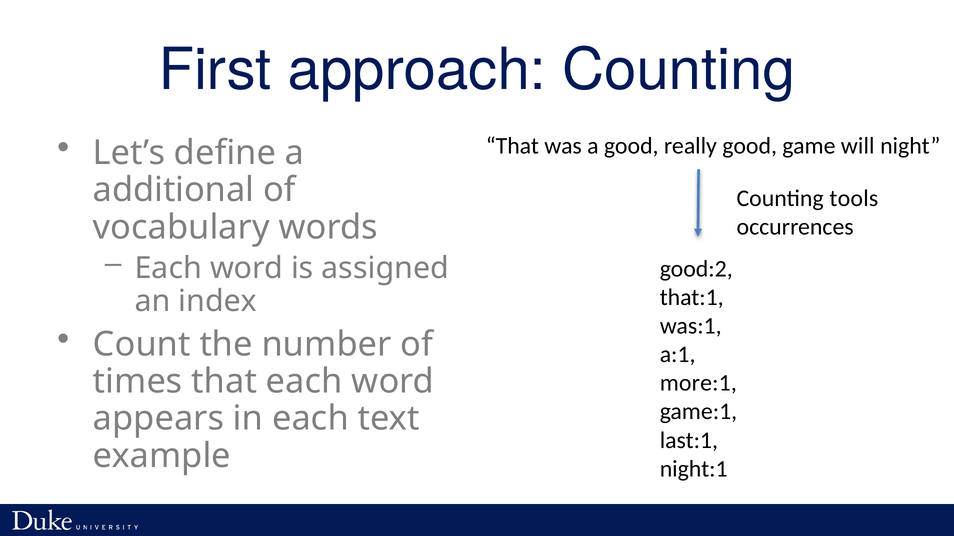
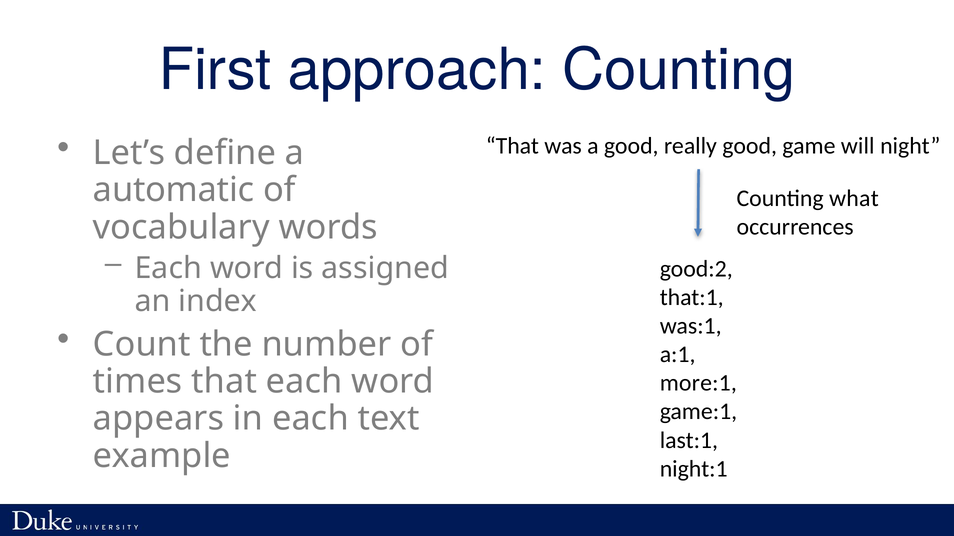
additional: additional -> automatic (174, 190)
tools: tools -> what (854, 199)
